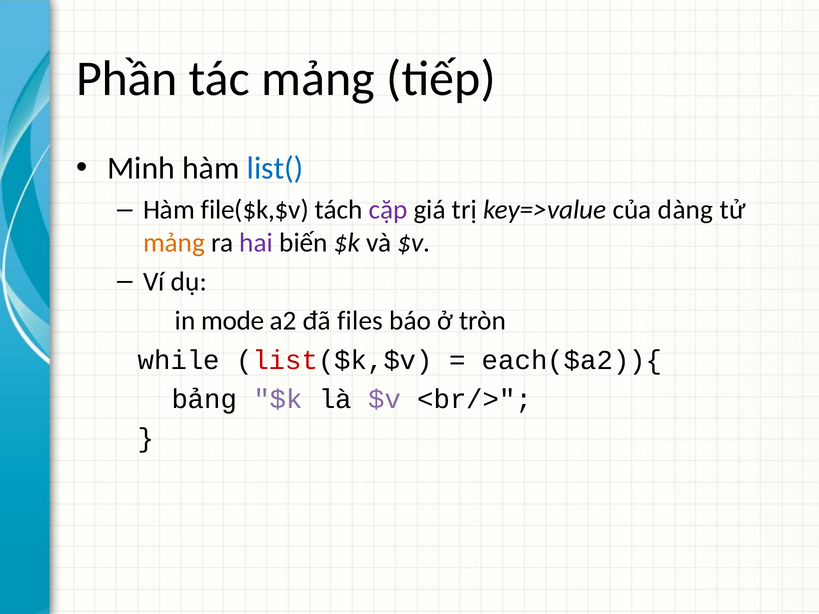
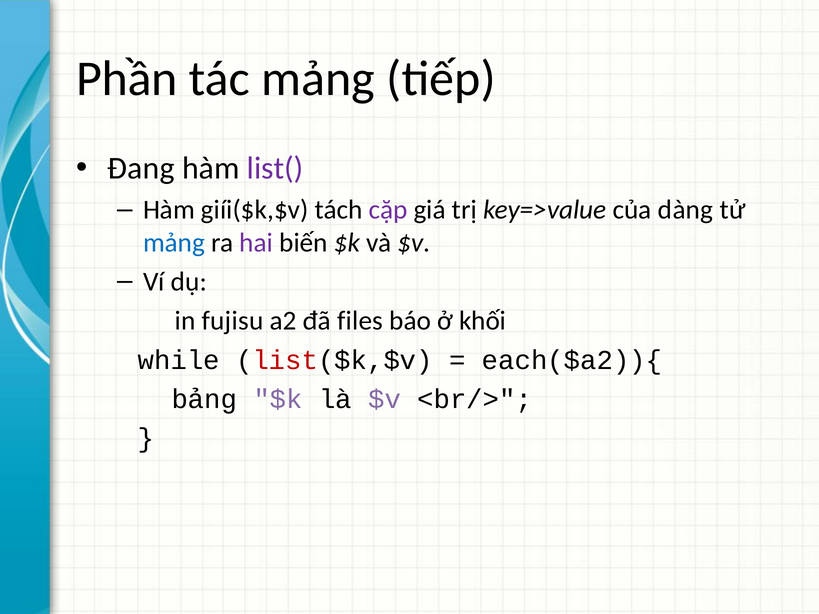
Minh: Minh -> Đang (141, 168)
list( colour: blue -> purple (275, 168)
file($k,$v: file($k,$v -> giíi($k,$v (255, 210)
mảng colour: orange -> blue (174, 243)
mode: mode -> fujisu (233, 321)
tròn: tròn -> khối (483, 321)
